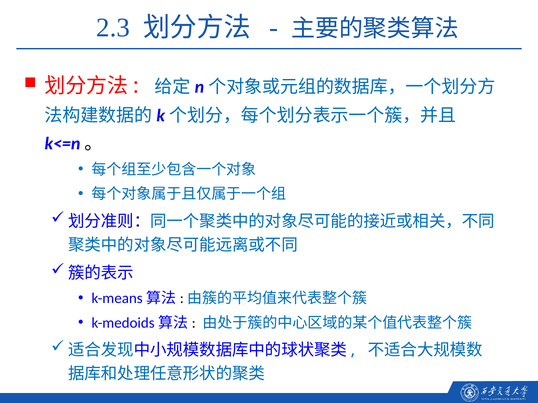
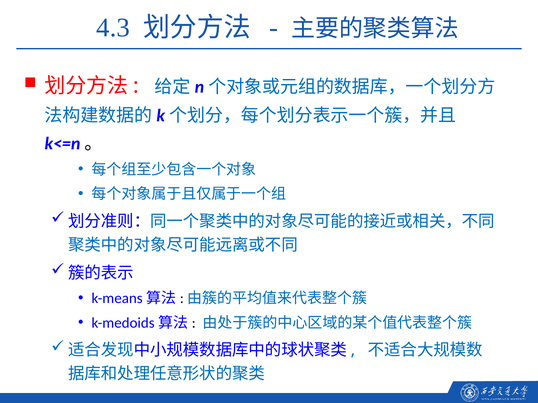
2.3: 2.3 -> 4.3 (113, 28)
